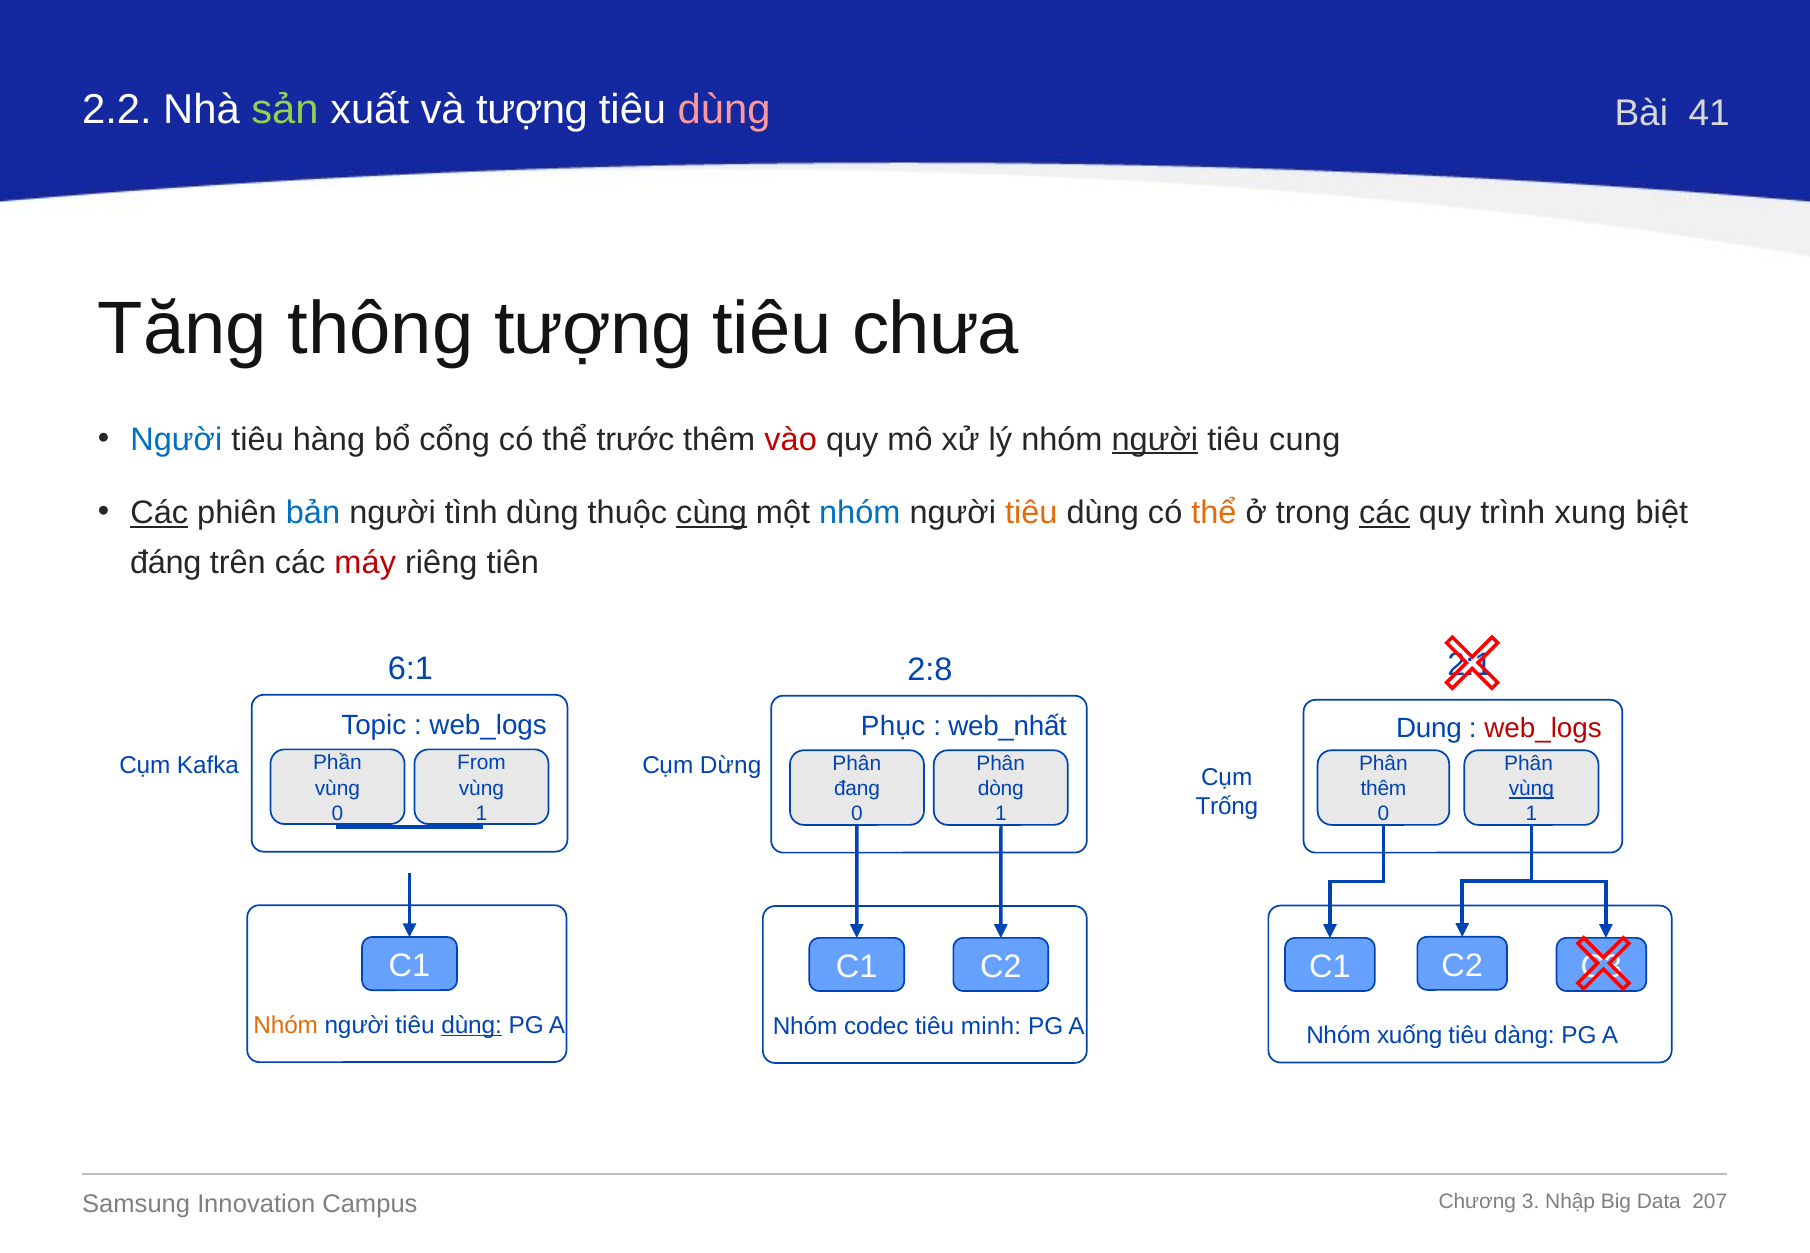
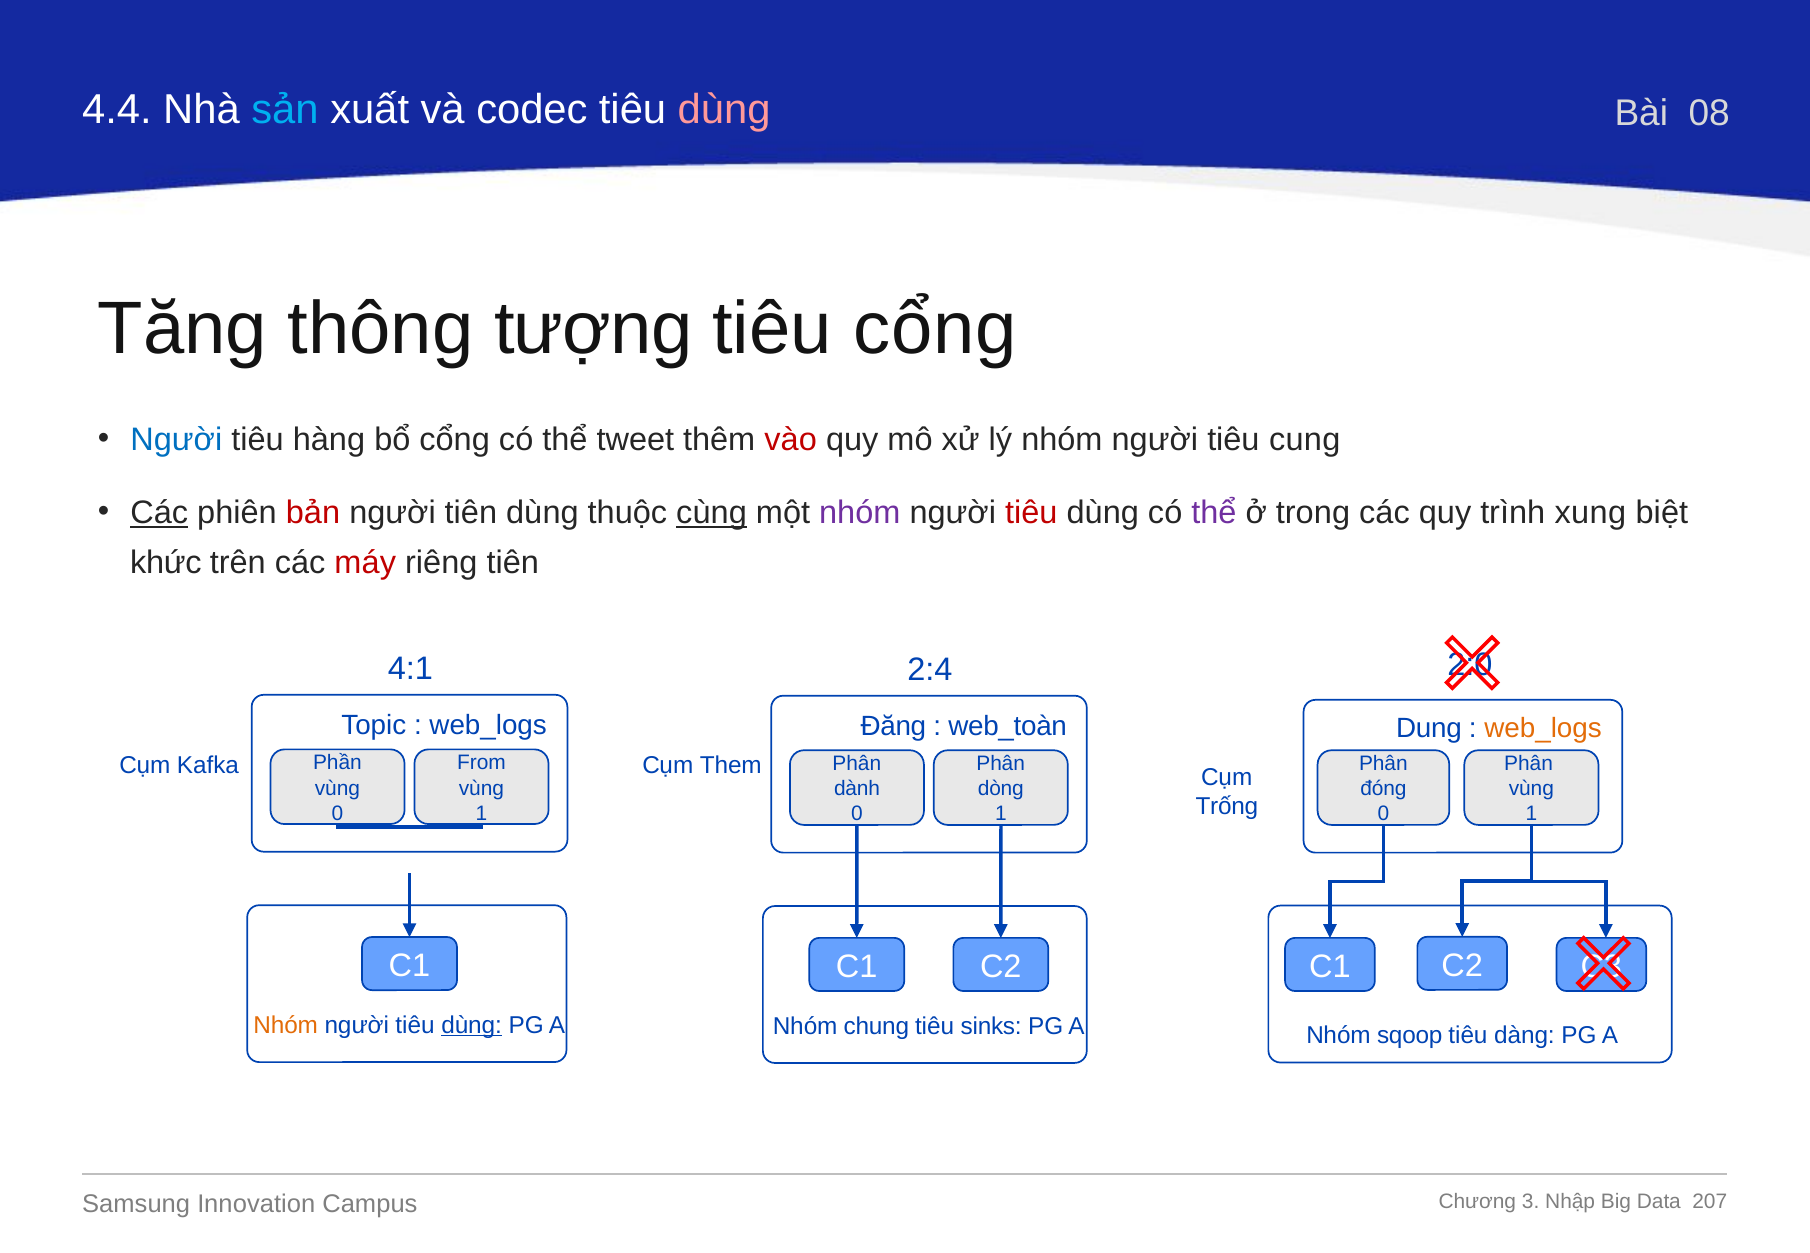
2.2: 2.2 -> 4.4 (117, 110)
sản colour: light green -> light blue (285, 110)
và tượng: tượng -> codec (532, 110)
41: 41 -> 08 (1709, 113)
tiêu chưa: chưa -> cổng (935, 329)
trước: trước -> tweet (635, 440)
người underline: present -> none (1155, 440)
bản colour: blue -> red (313, 513)
người tình: tình -> tiên (471, 513)
nhóm colour: blue -> purple (860, 513)
tiêu colour: orange -> red (1031, 513)
thể colour: orange -> purple (1214, 513)
các underline: present -> none (1384, 513)
đáng: đáng -> khức (166, 563)
2:1: 2:1 -> 2:0 (1470, 665)
6:1: 6:1 -> 4:1 (411, 669)
2:8: 2:8 -> 2:4 (930, 670)
Phục: Phục -> Đăng (893, 726)
web_nhất: web_nhất -> web_toàn (1008, 726)
web_logs colour: red -> orange (1543, 728)
Dừng: Dừng -> Them (731, 766)
đang: đang -> dành (857, 789)
thêm: thêm -> đóng (1383, 789)
vùng underline: present -> none (1531, 789)
codec: codec -> chung (876, 1026)
minh: minh -> sinks (991, 1026)
xuống: xuống -> sqoop (1410, 1036)
